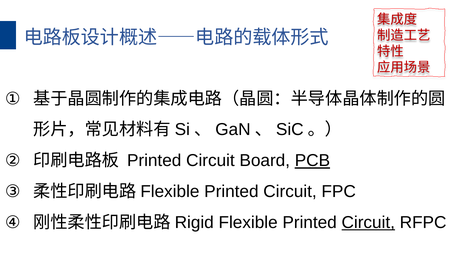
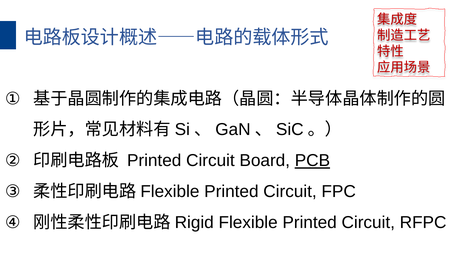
Circuit underline: present -> none (368, 222)
